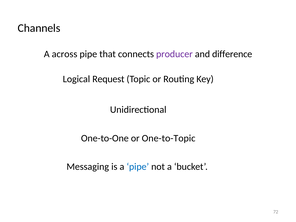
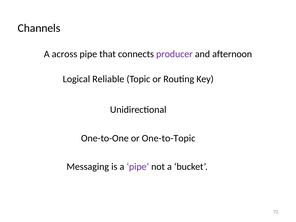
difference: difference -> afternoon (232, 54)
Request: Request -> Reliable (108, 79)
pipe colour: blue -> purple (138, 167)
